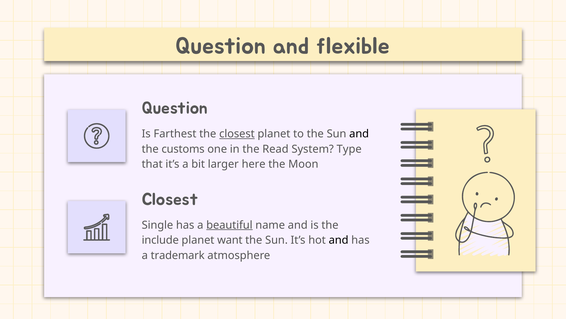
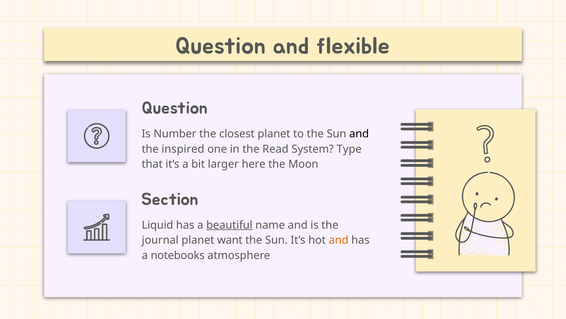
Farthest: Farthest -> Number (175, 134)
closest underline: present -> none (237, 134)
customs: customs -> inspired (183, 149)
Closest: Closest -> Section (170, 199)
Single: Single -> Liquid (157, 225)
include: include -> journal (160, 240)
and colour: black -> orange (339, 240)
trademark: trademark -> notebooks (178, 255)
